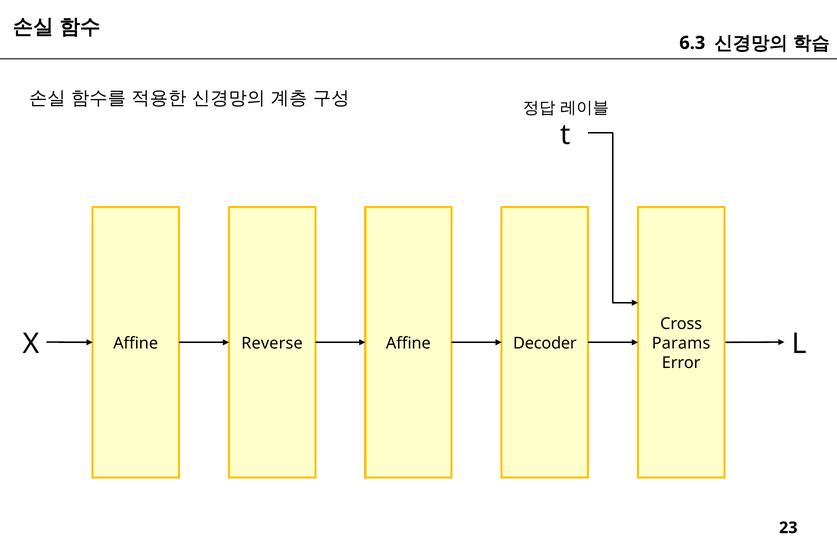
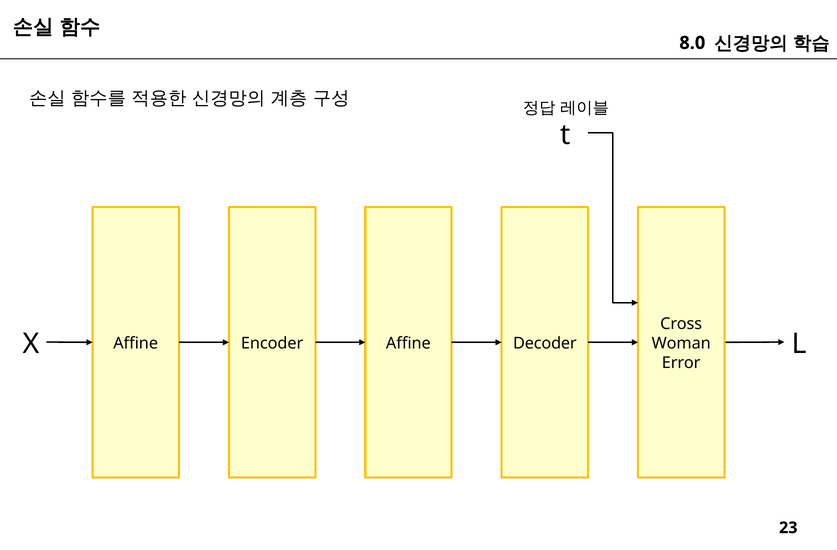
6.3: 6.3 -> 8.0 (692, 43)
Reverse: Reverse -> Encoder (272, 343)
Params: Params -> Woman (681, 343)
